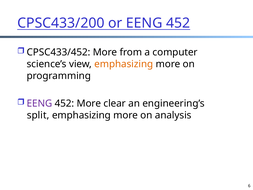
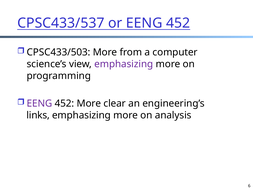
CPSC433/200: CPSC433/200 -> CPSC433/537 (61, 23)
CPSC433/452: CPSC433/452 -> CPSC433/503 (59, 52)
emphasizing colour: orange -> purple (124, 64)
split: split -> links (38, 115)
